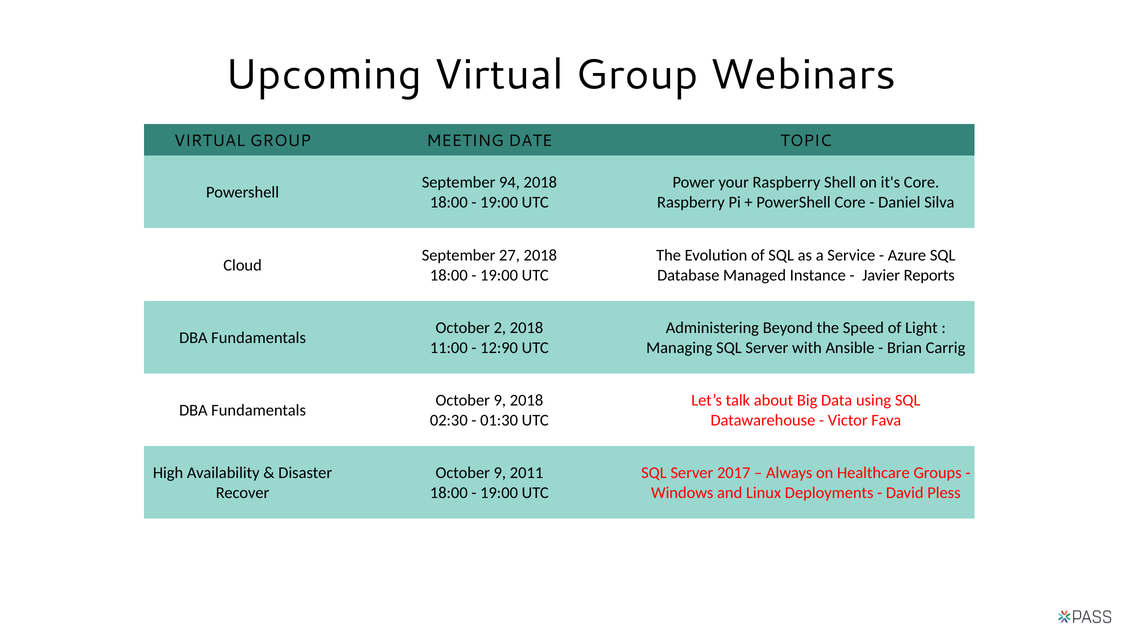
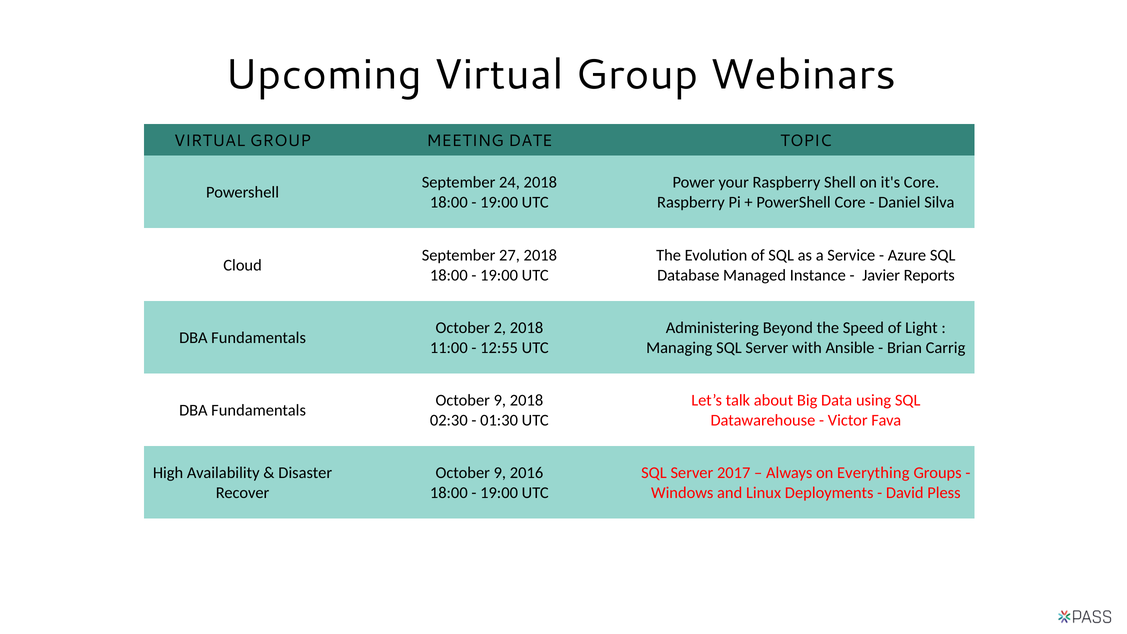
94: 94 -> 24 (509, 183)
12:90: 12:90 -> 12:55 (499, 348)
2011: 2011 -> 2016 (527, 473)
Healthcare: Healthcare -> Everything (873, 473)
